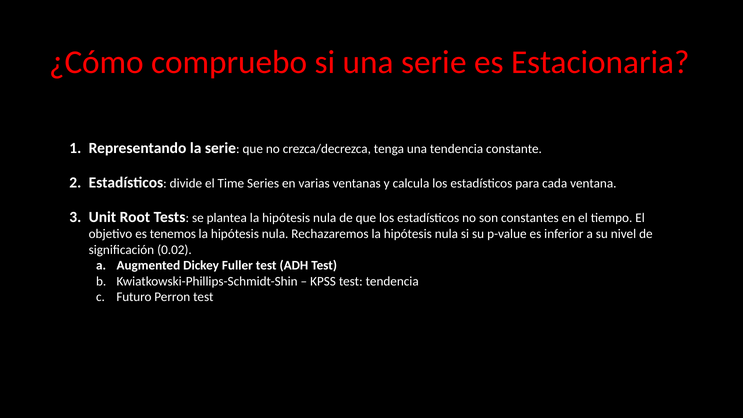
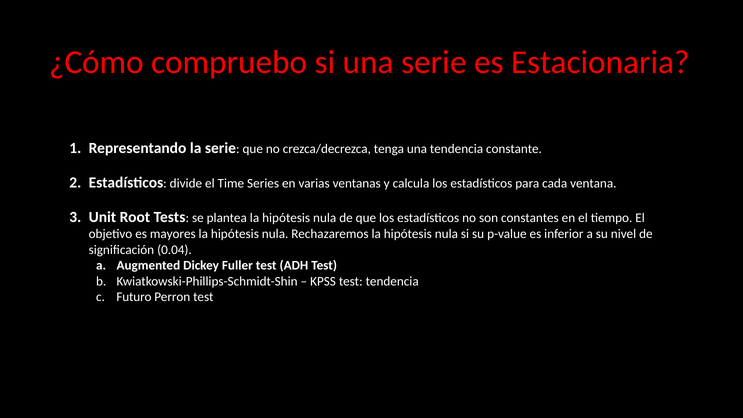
tenemos: tenemos -> mayores (173, 234)
0.02: 0.02 -> 0.04 (174, 250)
